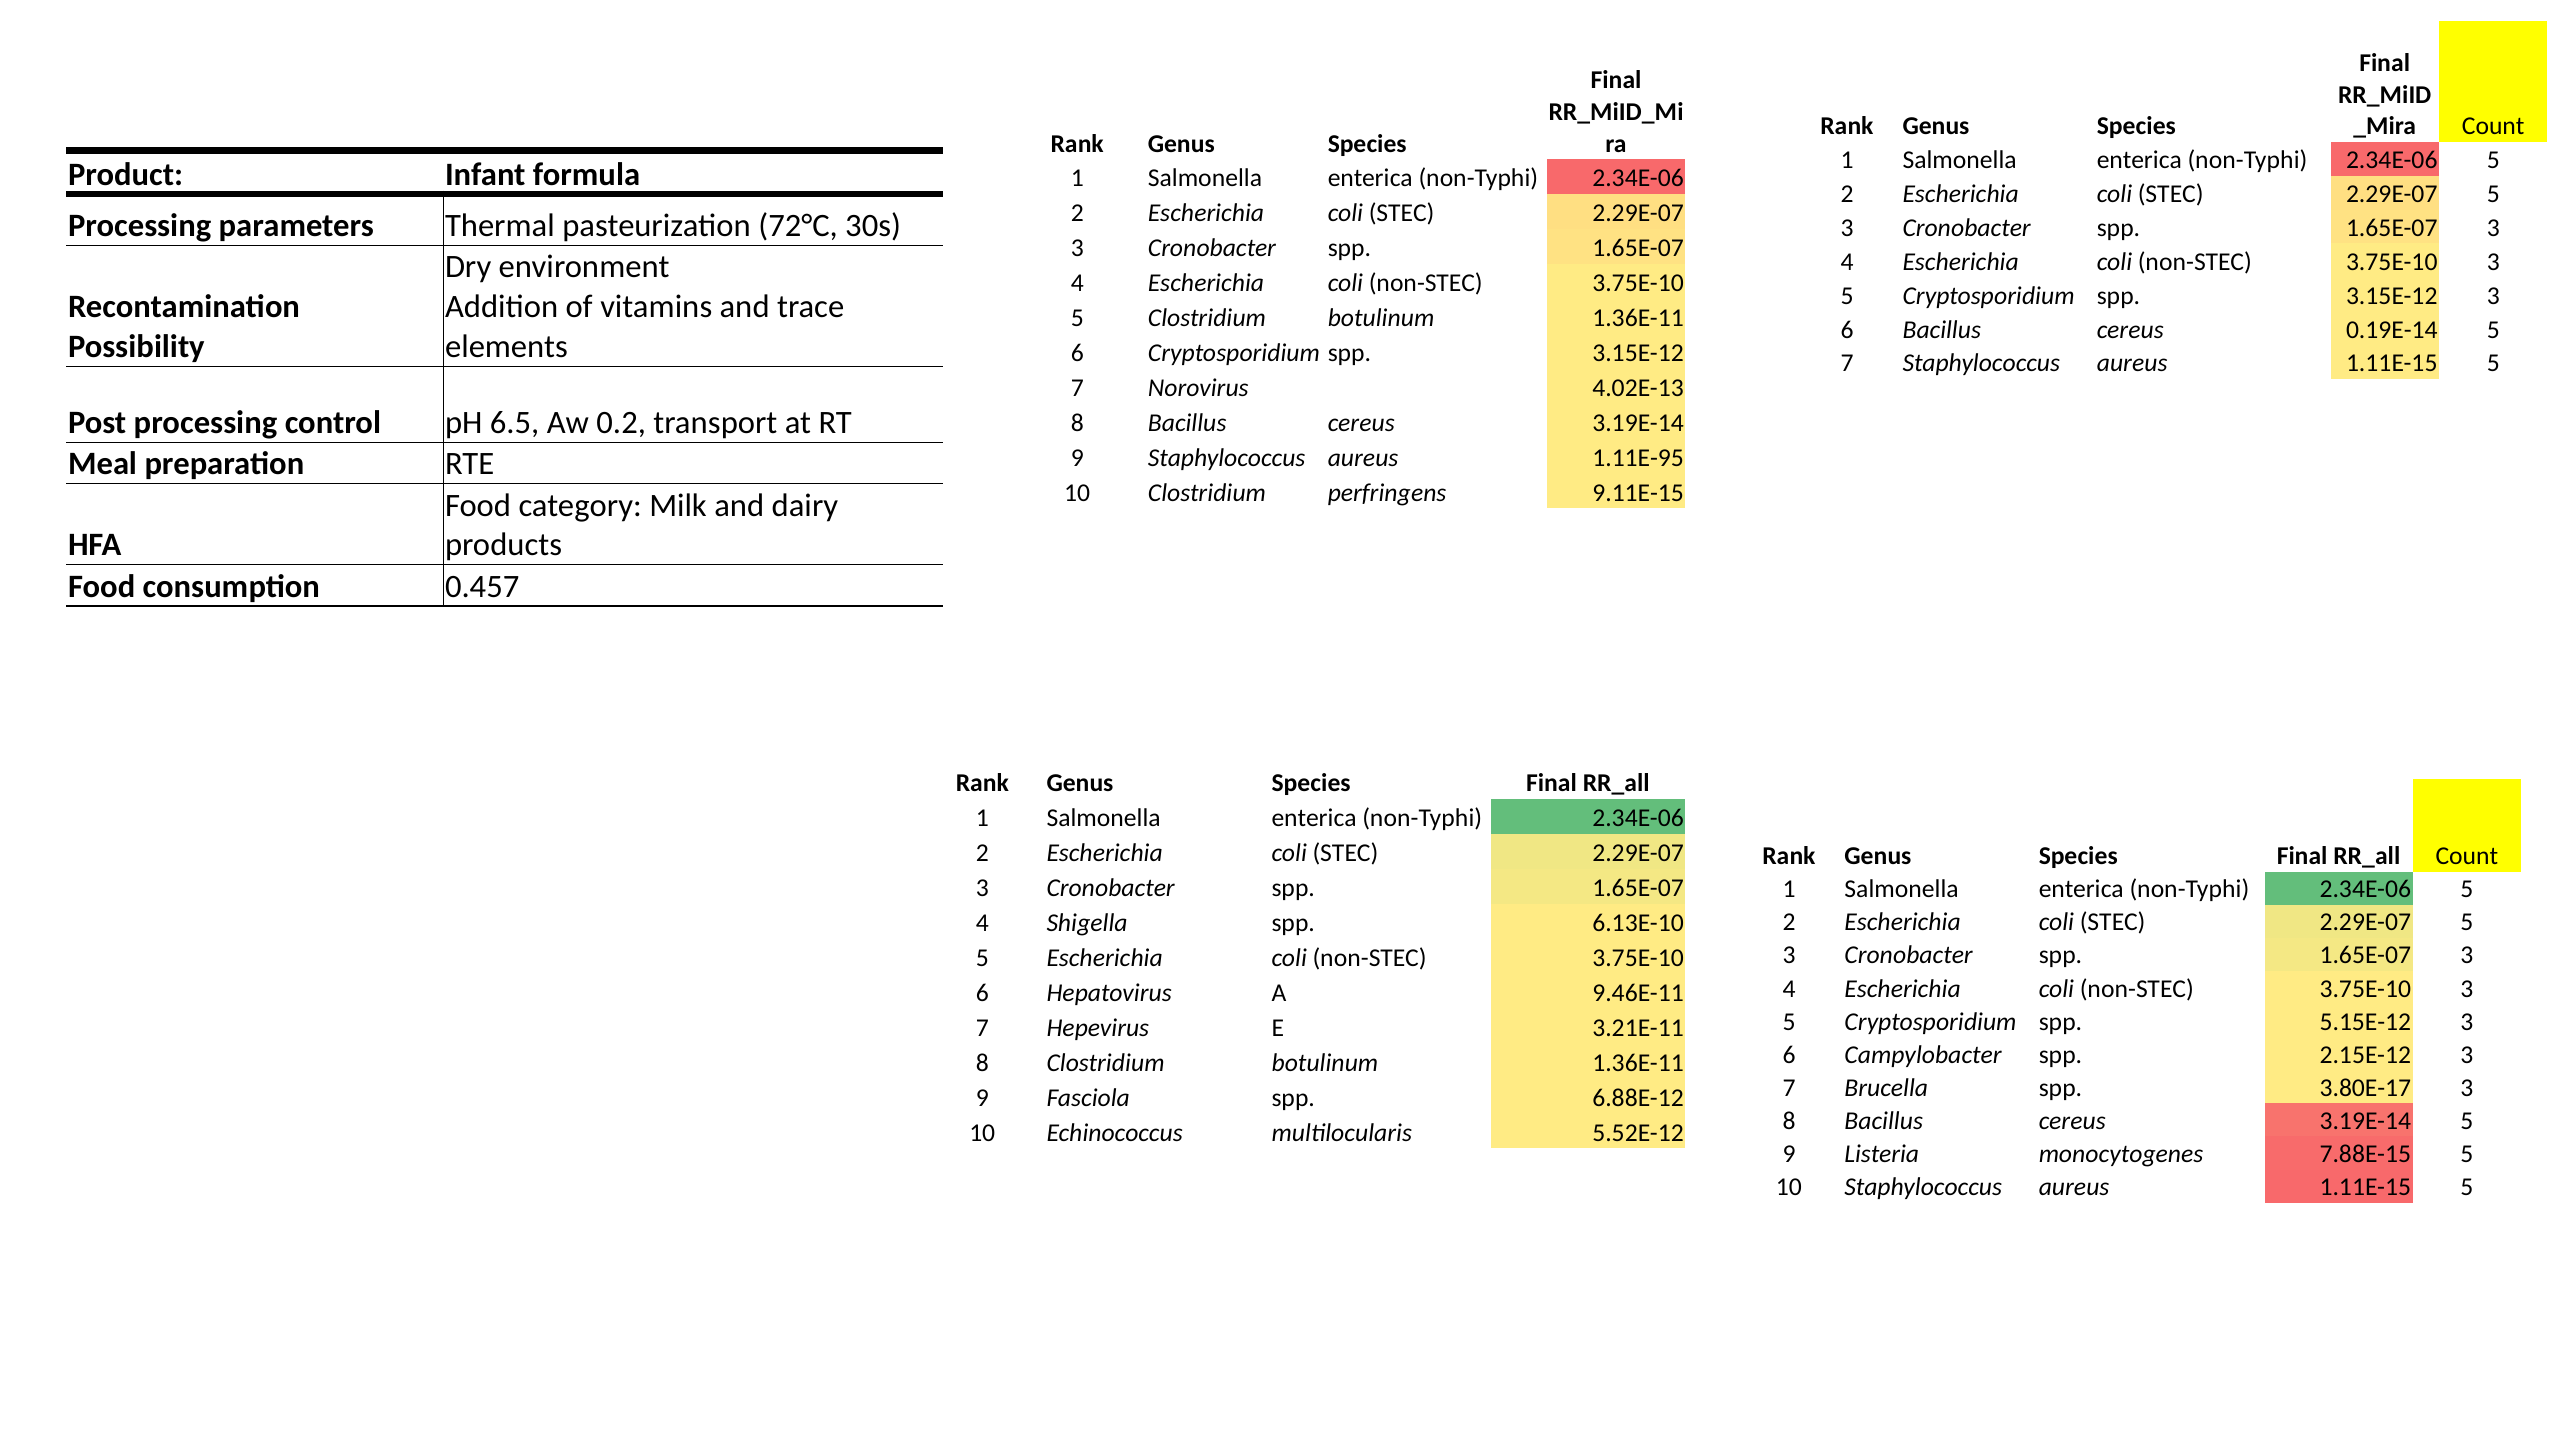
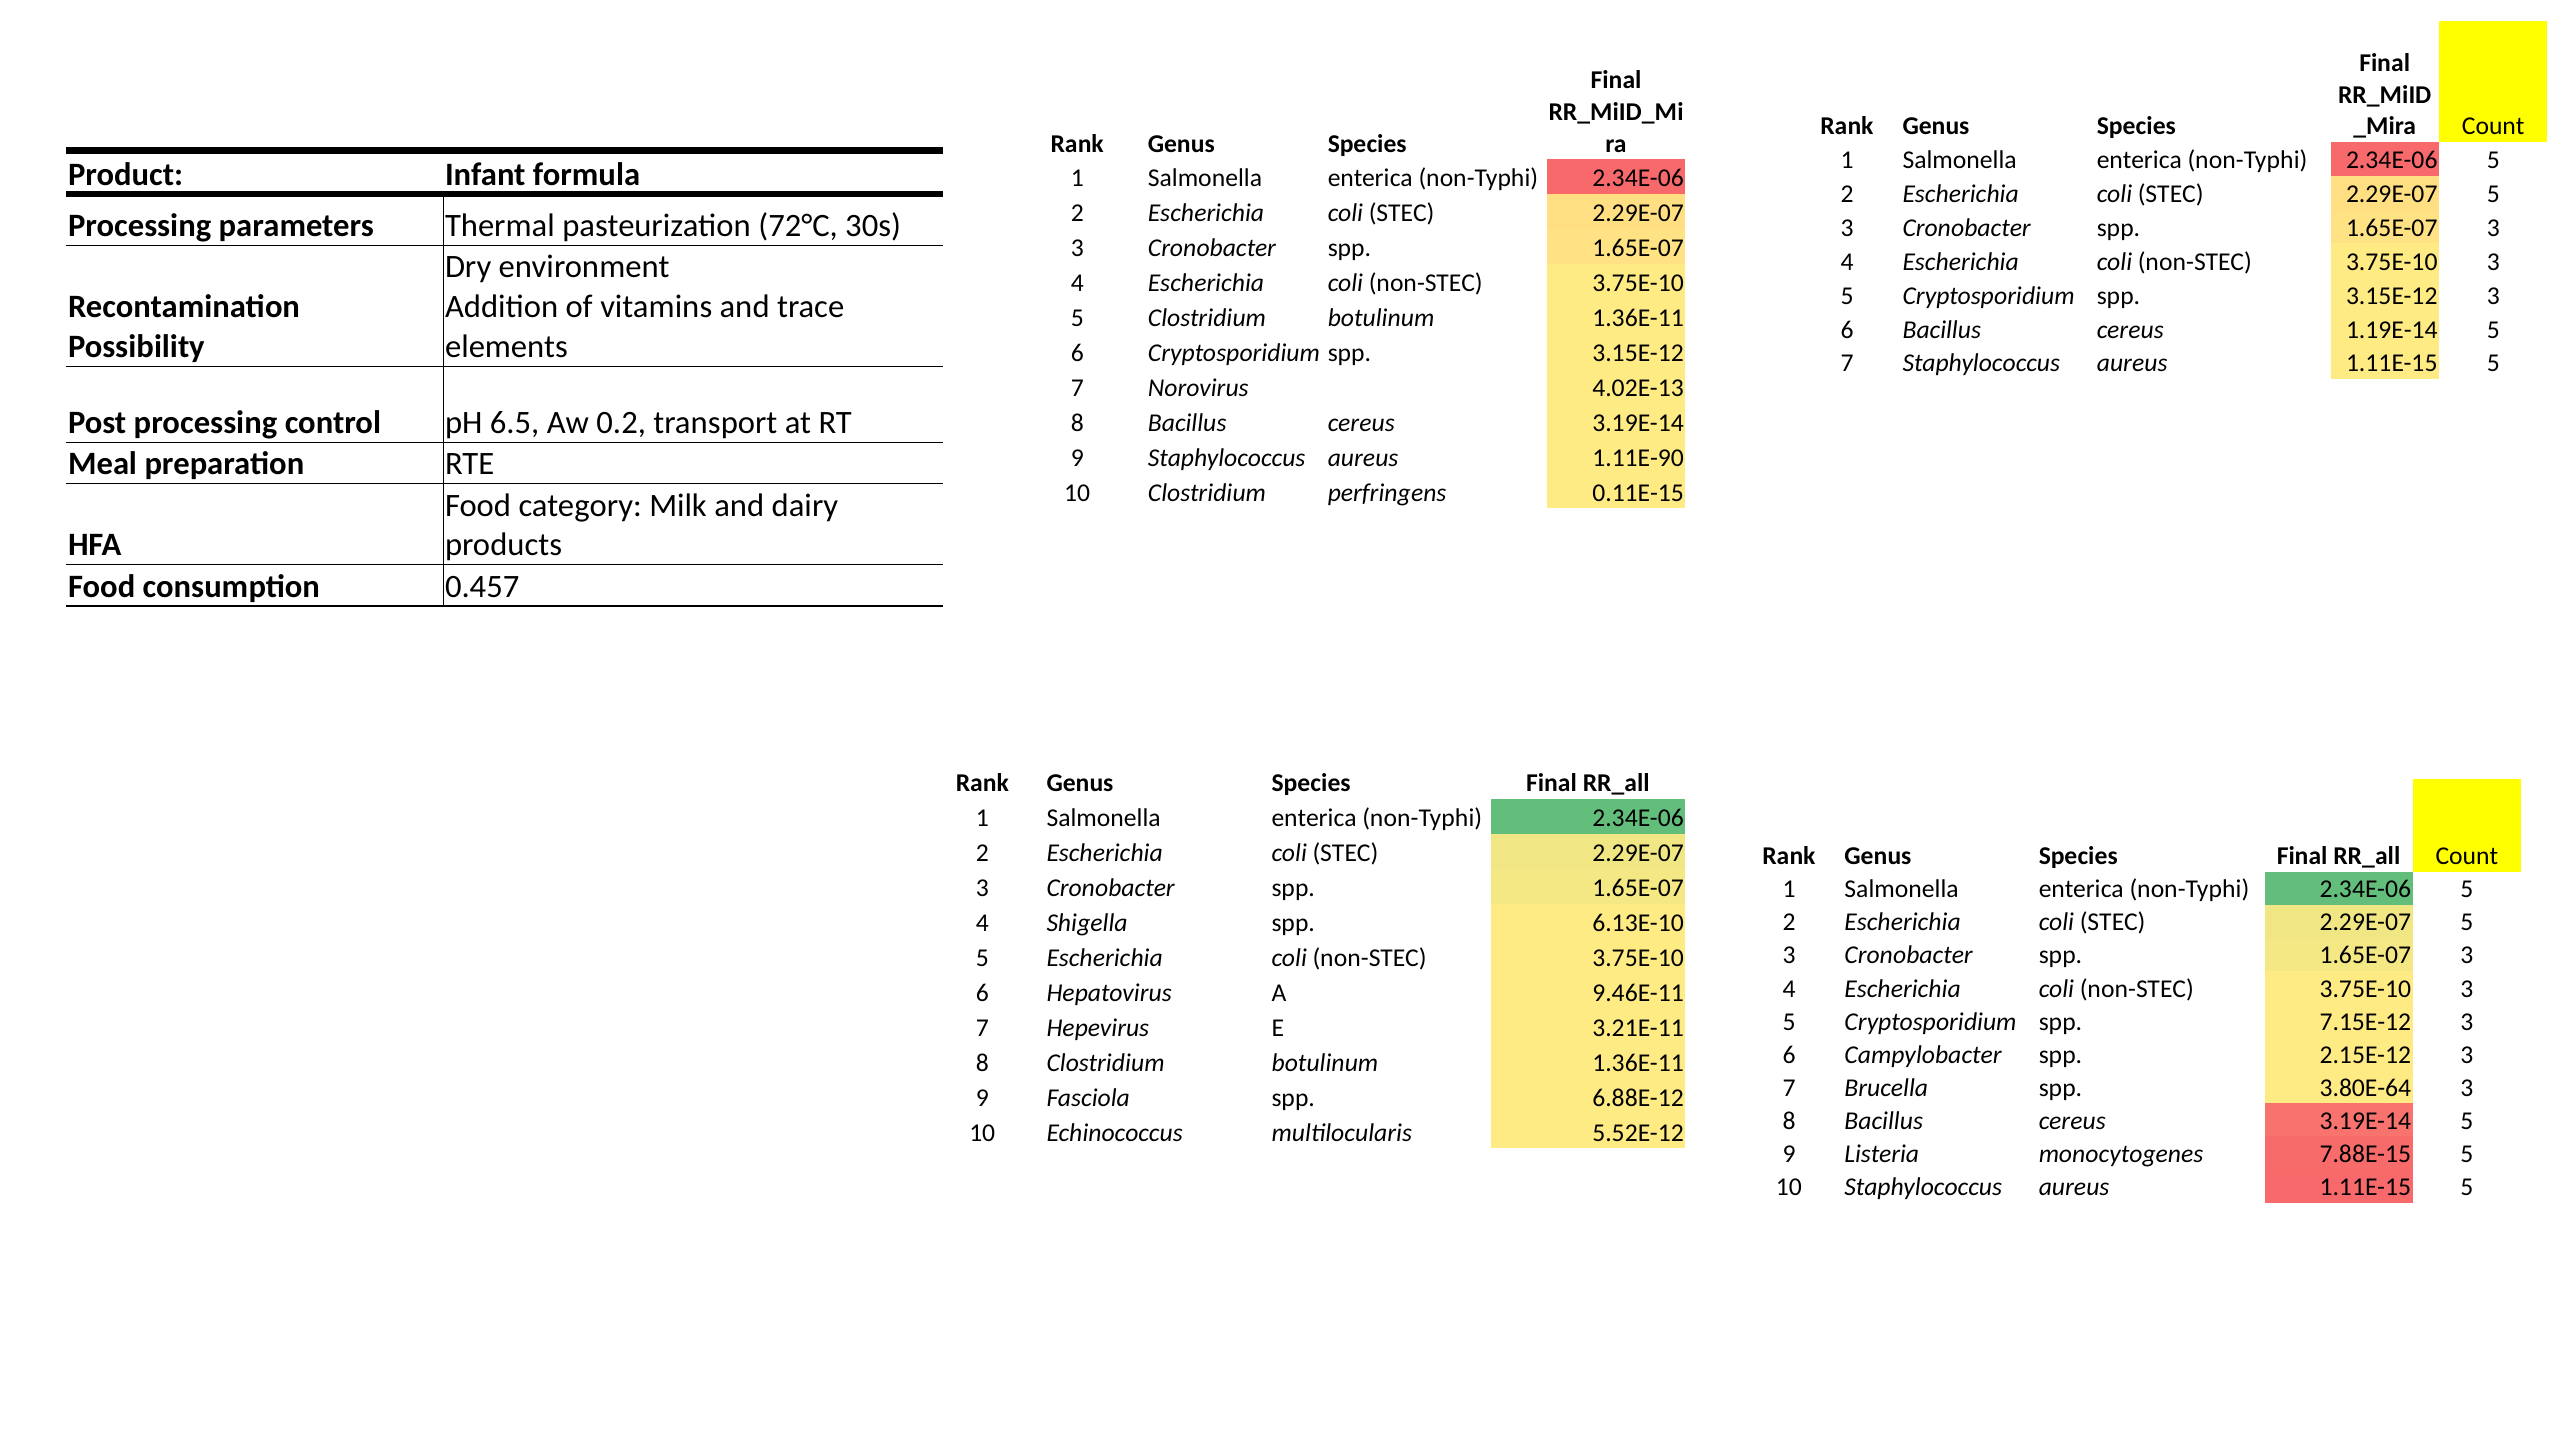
0.19E-14: 0.19E-14 -> 1.19E-14 (2392, 330)
1.11E-95: 1.11E-95 -> 1.11E-90 (1638, 458)
9.11E-15: 9.11E-15 -> 0.11E-15 (1638, 493)
5.15E-12: 5.15E-12 -> 7.15E-12 (2365, 1022)
3.80E-17: 3.80E-17 -> 3.80E-64 (2365, 1088)
